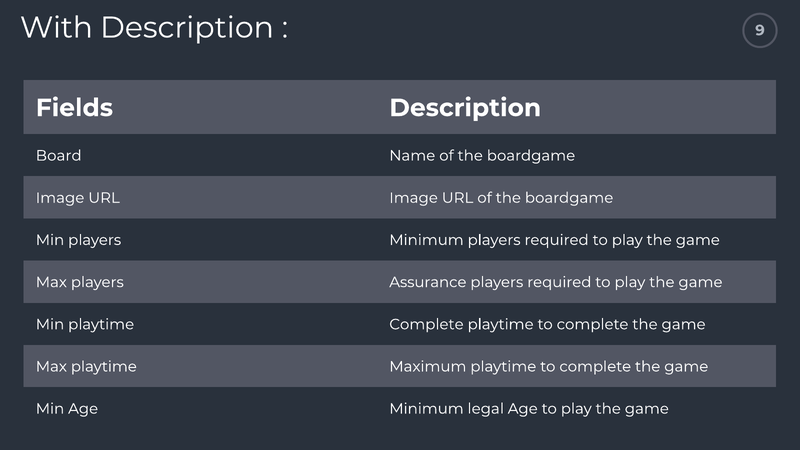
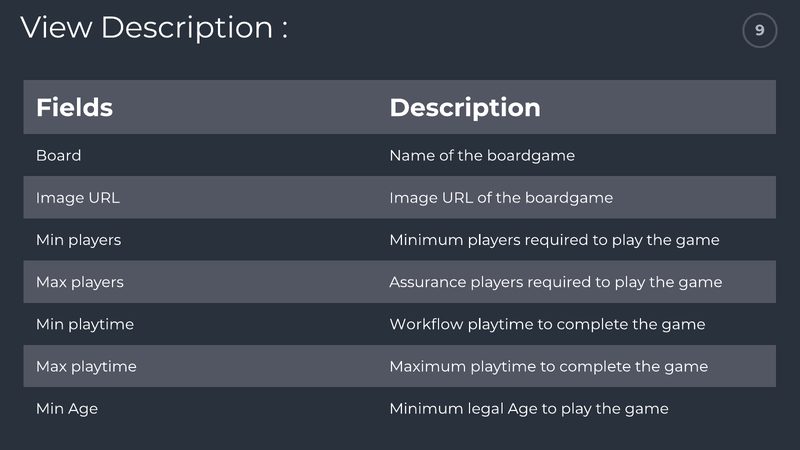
With: With -> View (56, 28)
playtime Complete: Complete -> Workflow (426, 324)
